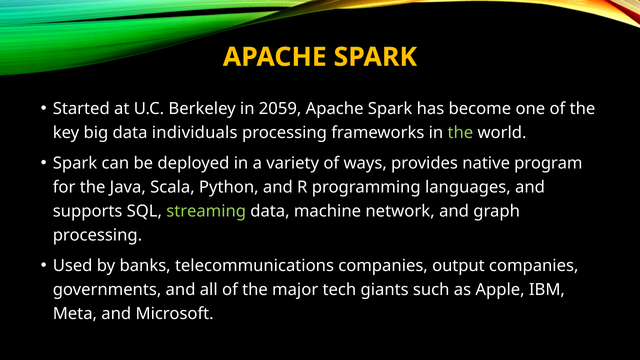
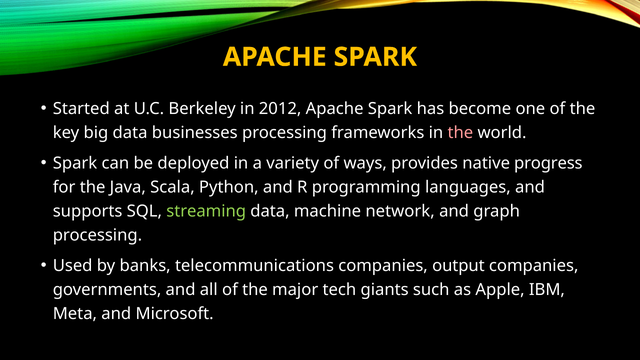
2059: 2059 -> 2012 (280, 109)
individuals: individuals -> businesses (195, 133)
the colour: light green -> pink (460, 133)
program: program -> progress (548, 163)
